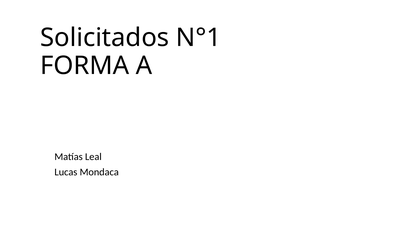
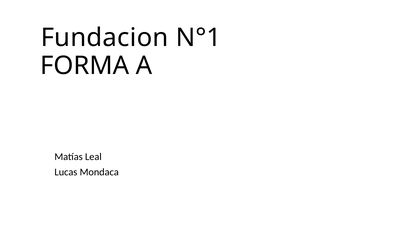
Solicitados: Solicitados -> Fundacion (105, 38)
